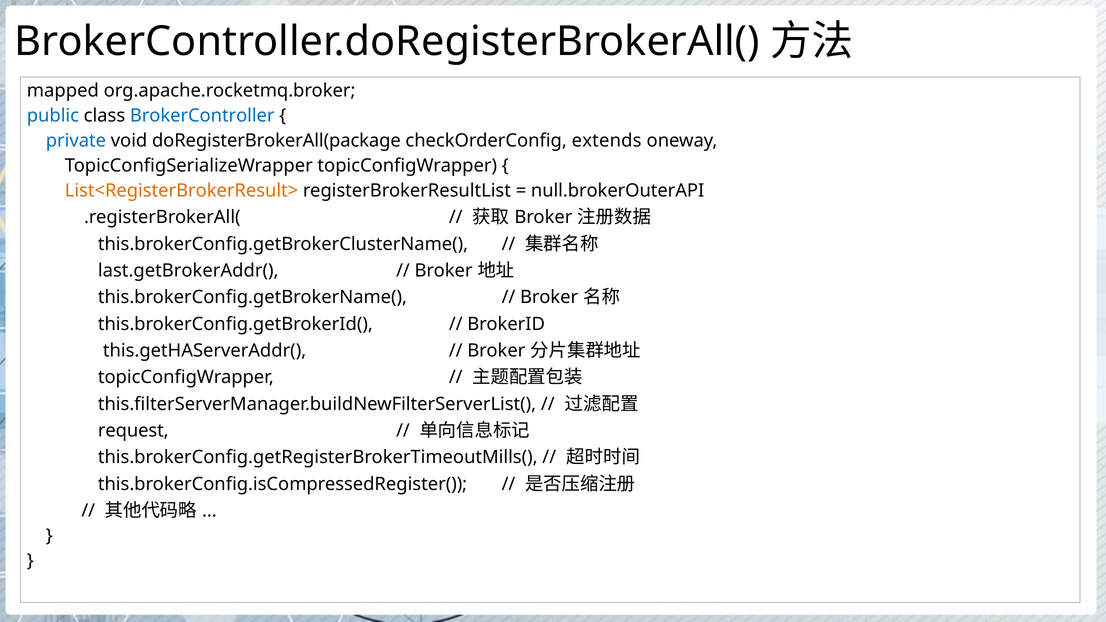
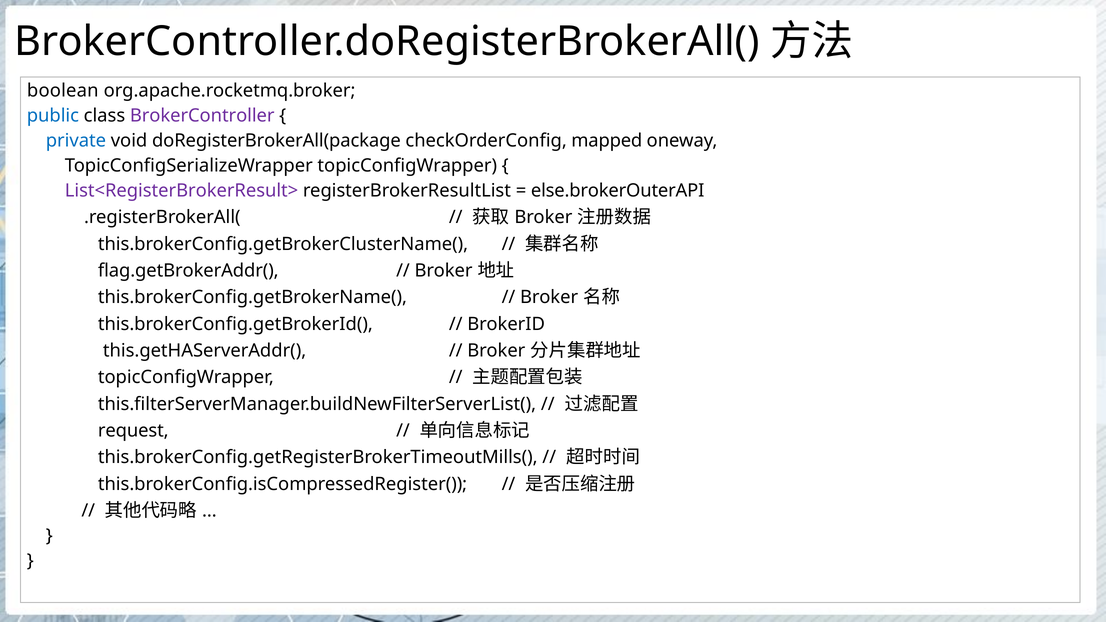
mapped: mapped -> boolean (63, 91)
BrokerController colour: blue -> purple (202, 116)
extends: extends -> mapped (607, 141)
List<RegisterBrokerResult> colour: orange -> purple (182, 191)
null.brokerOuterAPI: null.brokerOuterAPI -> else.brokerOuterAPI (618, 191)
last.getBrokerAddr(: last.getBrokerAddr( -> flag.getBrokerAddr( (188, 271)
